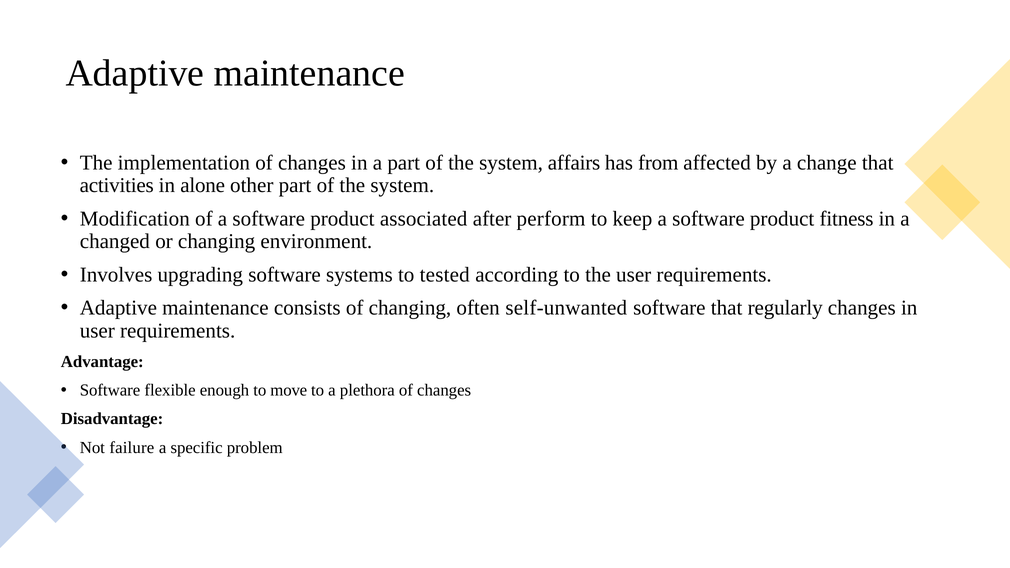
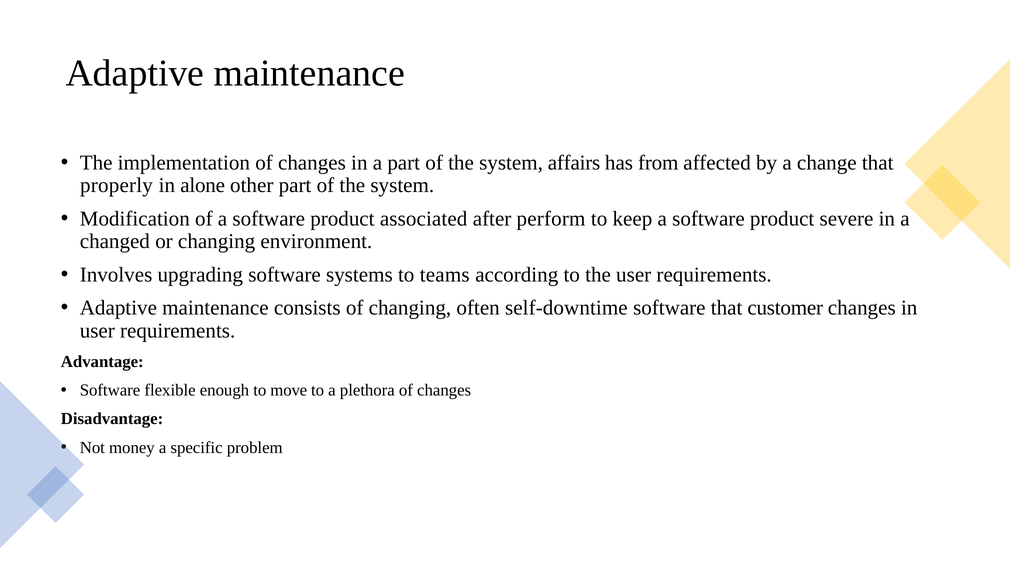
activities: activities -> properly (117, 185)
fitness: fitness -> severe (846, 219)
tested: tested -> teams (445, 275)
self-unwanted: self-unwanted -> self-downtime (566, 308)
regularly: regularly -> customer (785, 308)
failure: failure -> money (132, 448)
